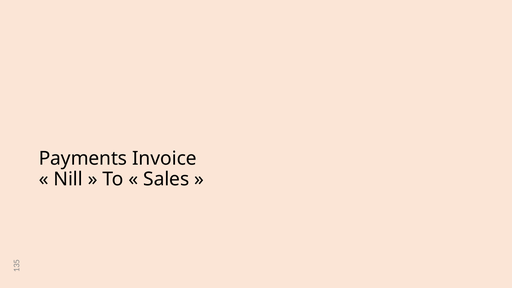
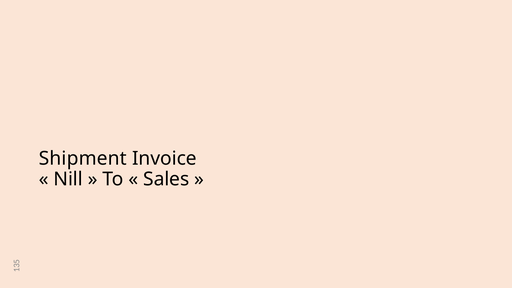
Payments: Payments -> Shipment (83, 158)
